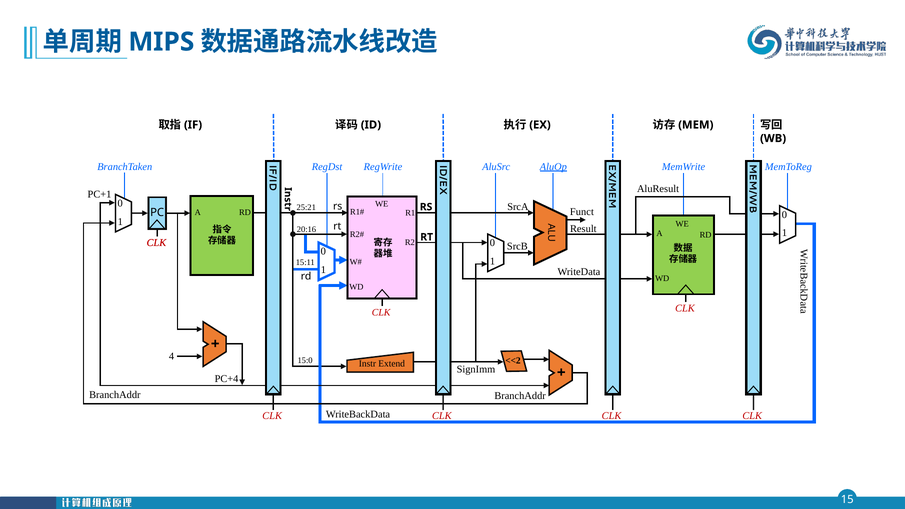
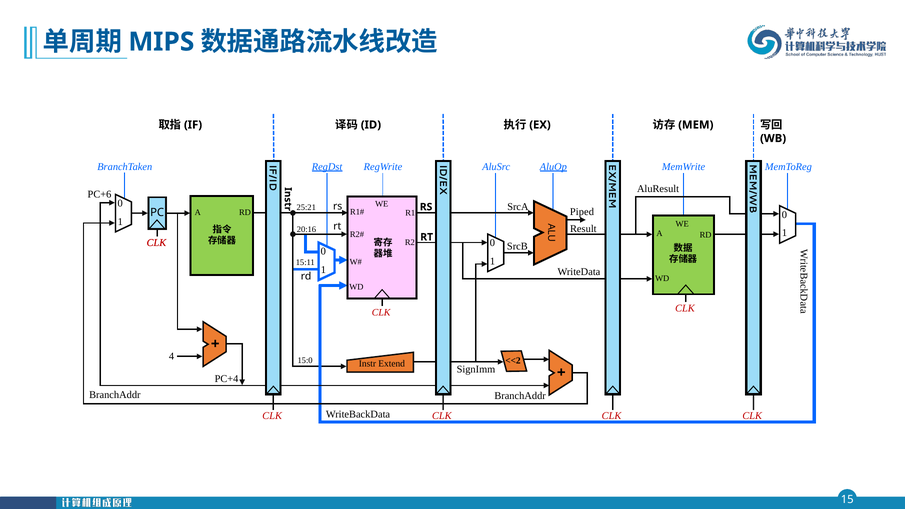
RegDst underline: none -> present (327, 167)
PC+1: PC+1 -> PC+6 (99, 194)
Funct: Funct -> Piped (582, 212)
